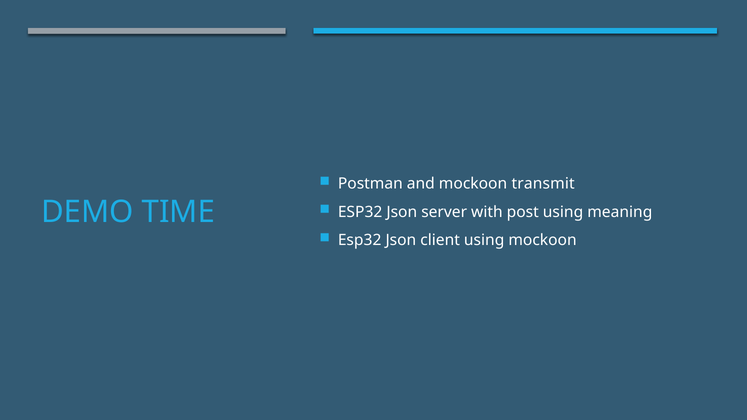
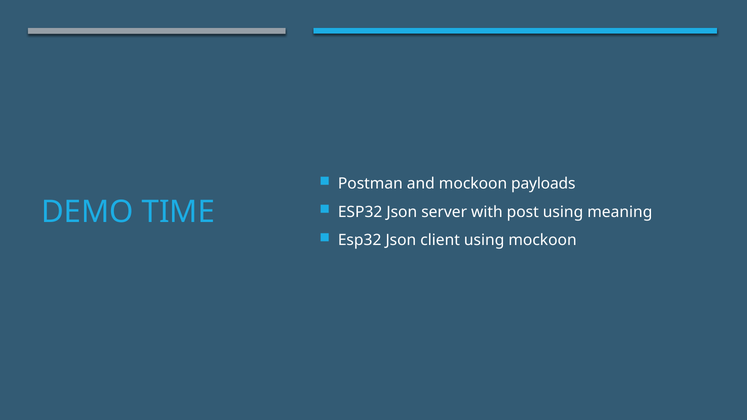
transmit: transmit -> payloads (543, 184)
